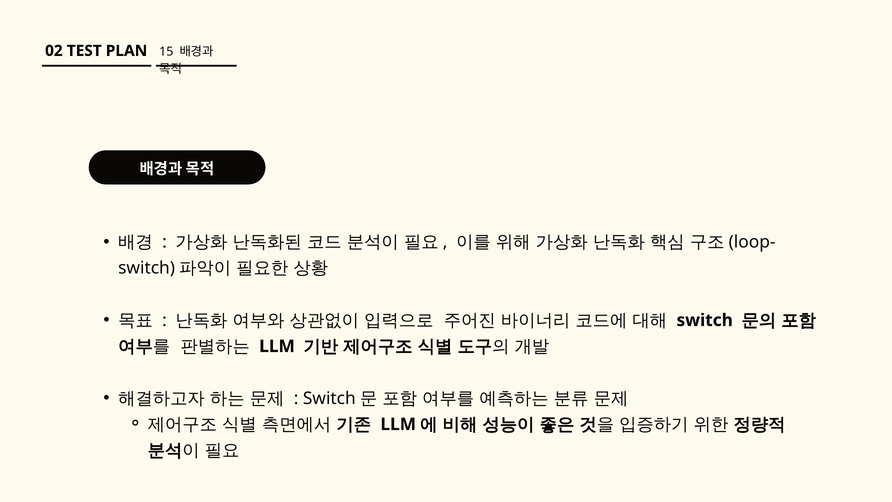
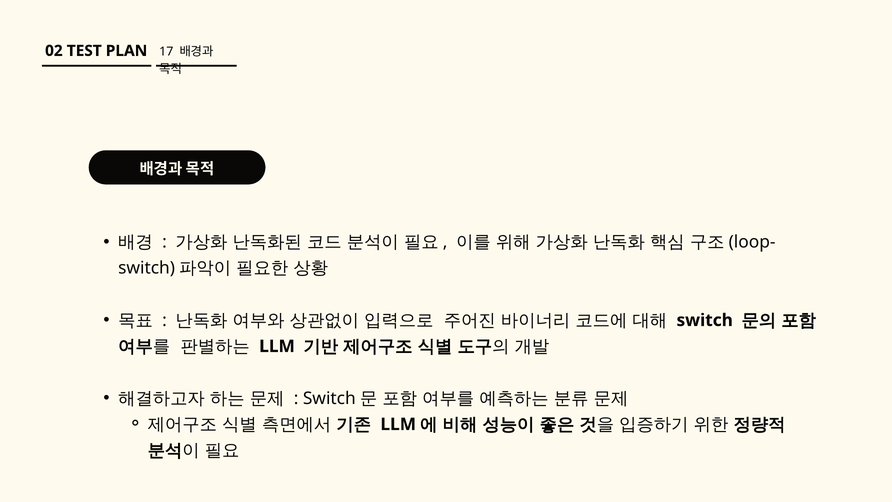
15: 15 -> 17 (166, 52)
